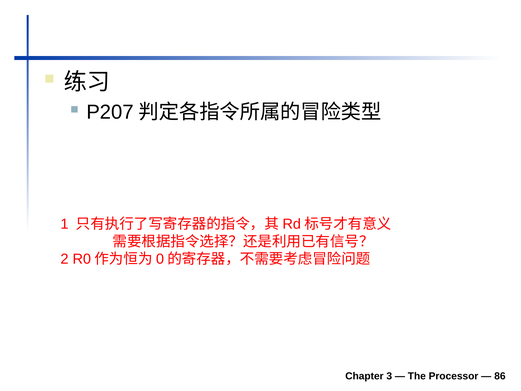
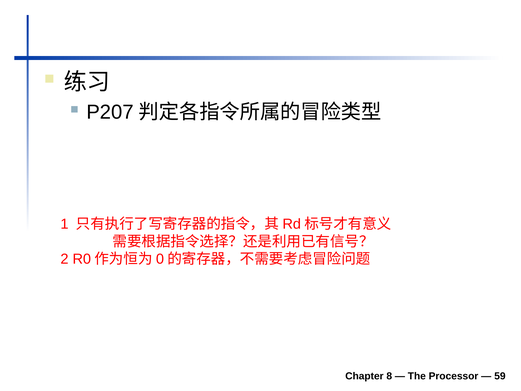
3: 3 -> 8 (389, 376)
86: 86 -> 59 (500, 376)
